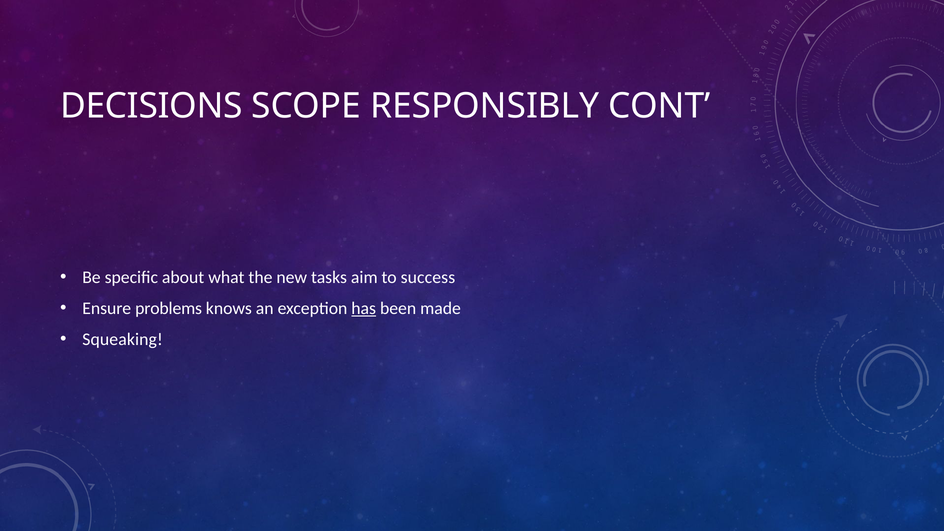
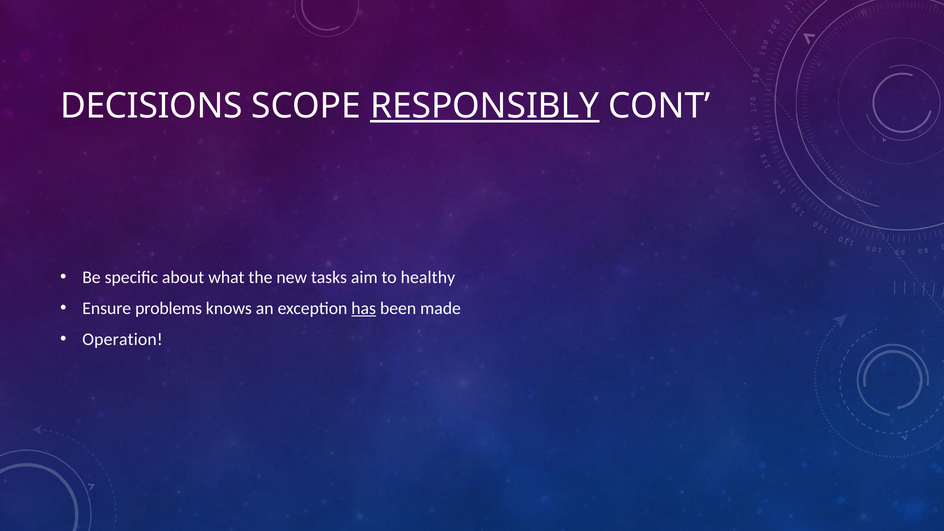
RESPONSIBLY underline: none -> present (485, 106)
success: success -> healthy (428, 277)
Squeaking: Squeaking -> Operation (123, 339)
